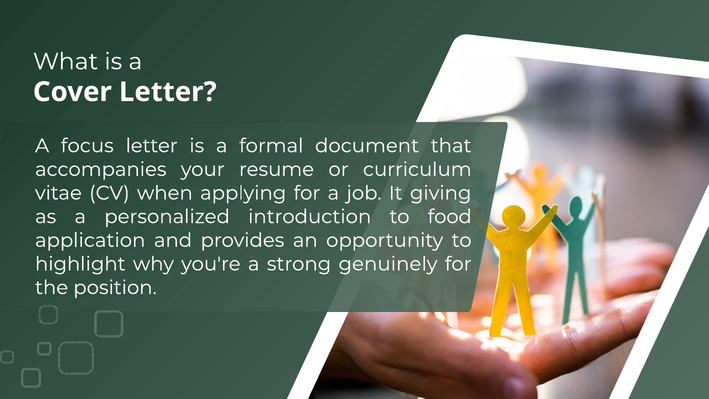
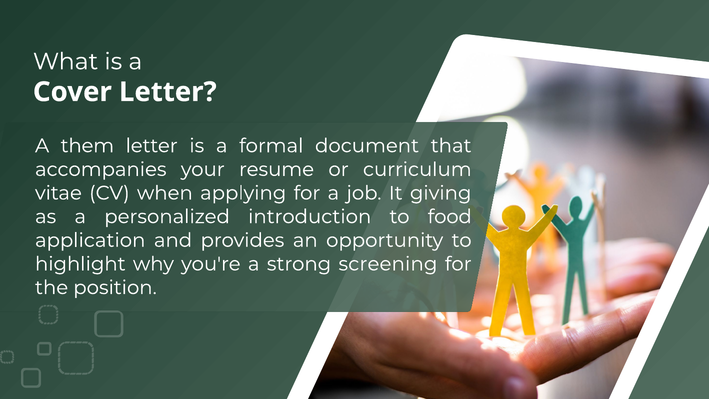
focus: focus -> them (87, 146)
genuinely: genuinely -> screening (388, 264)
